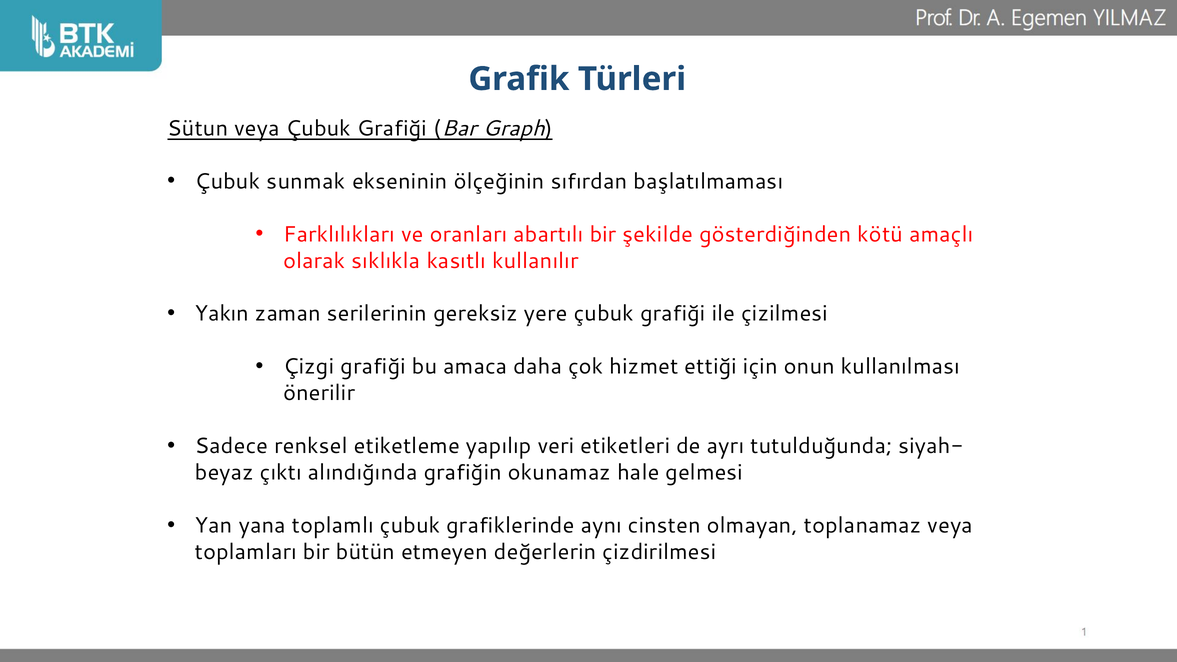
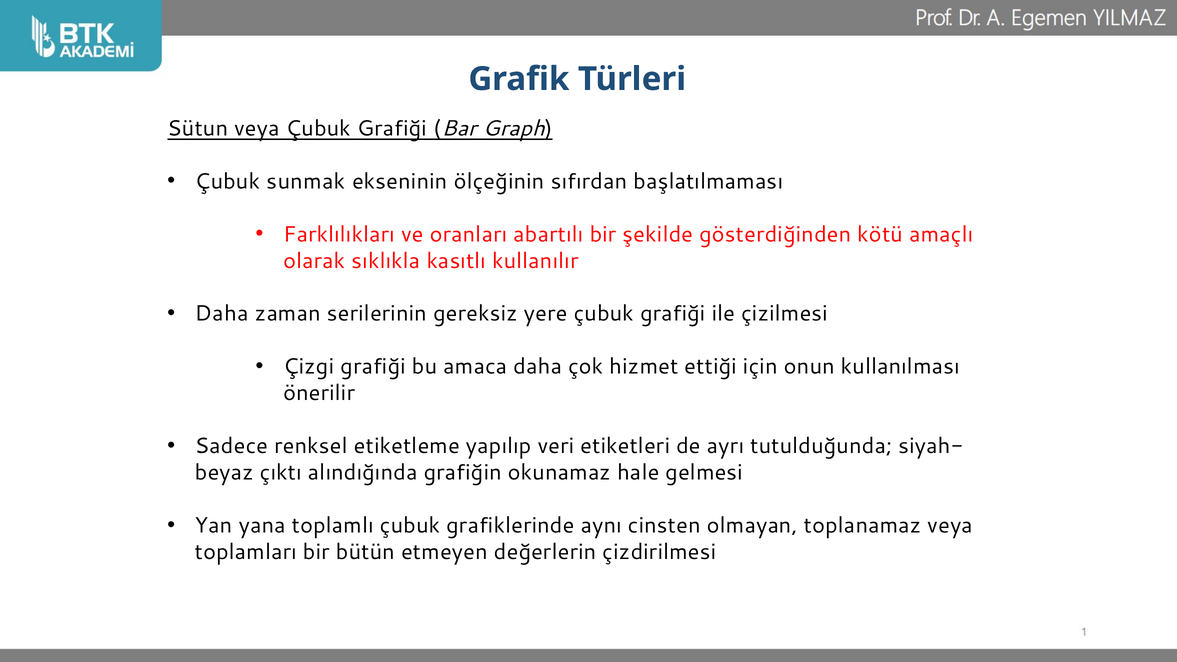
Yakın: Yakın -> Daha (222, 314)
